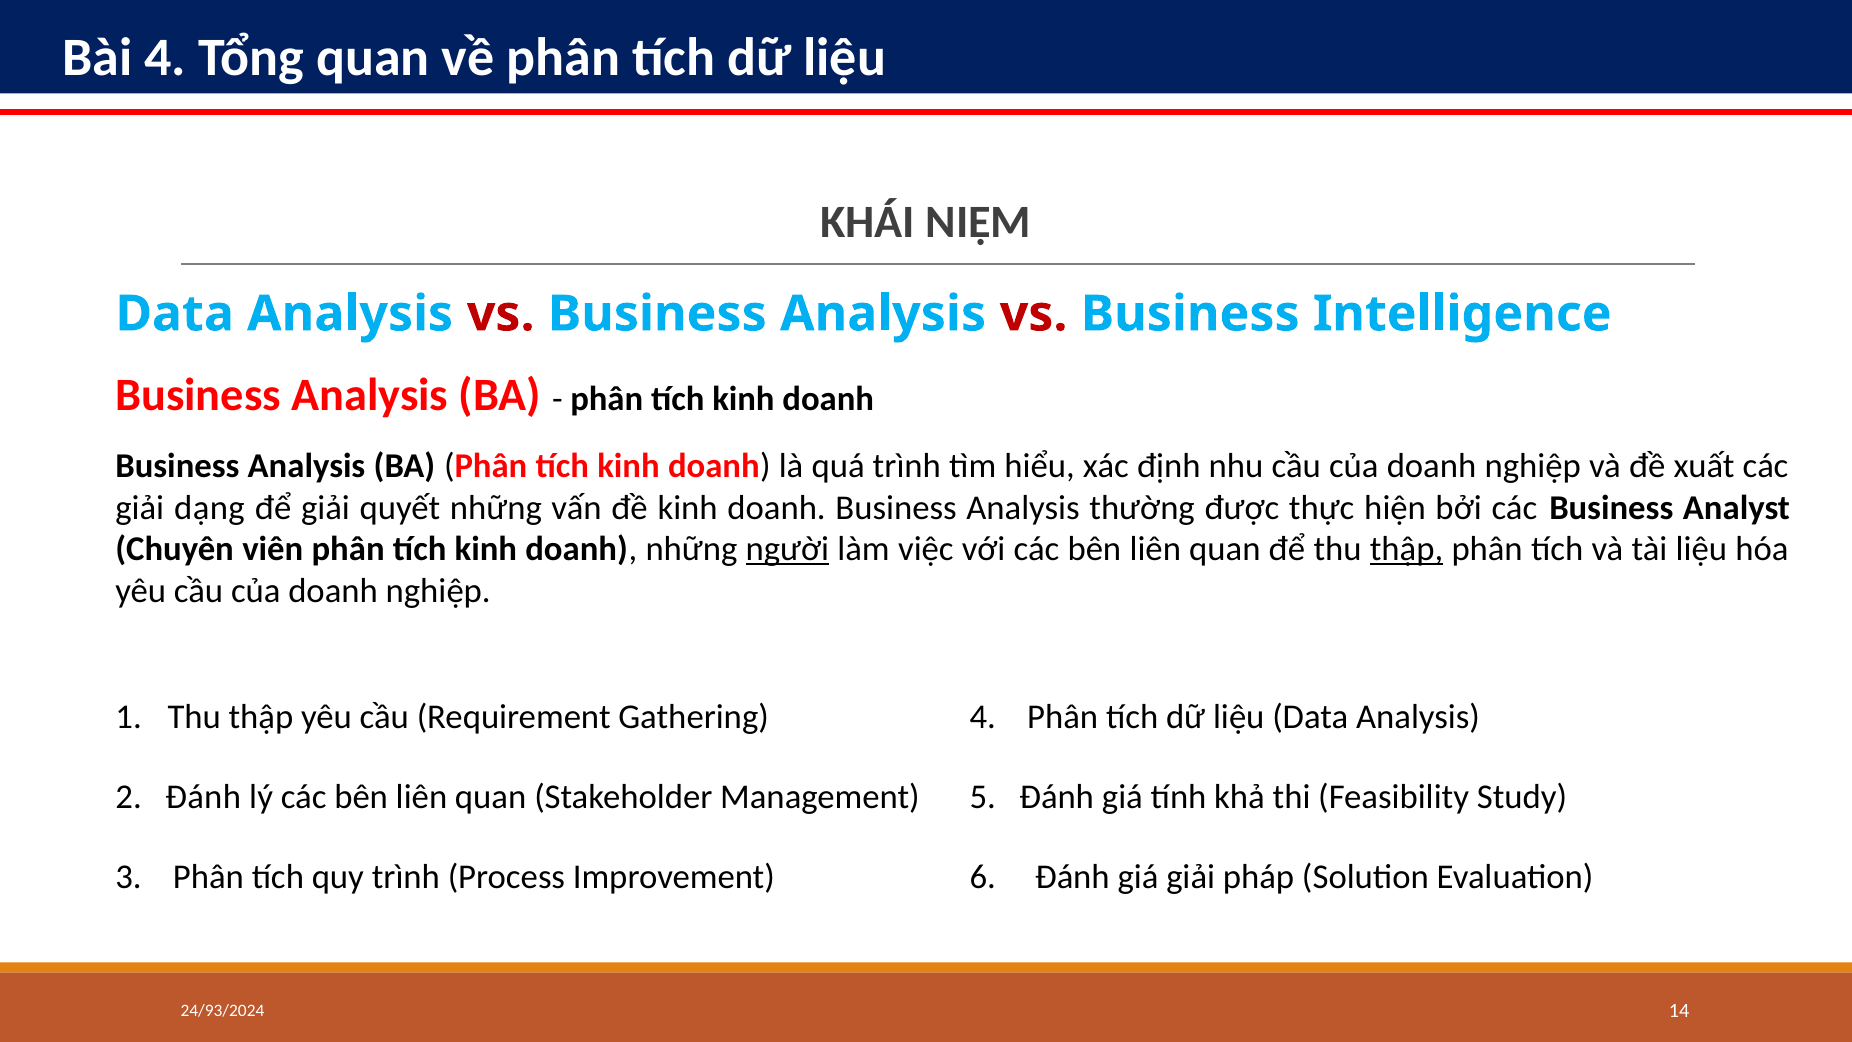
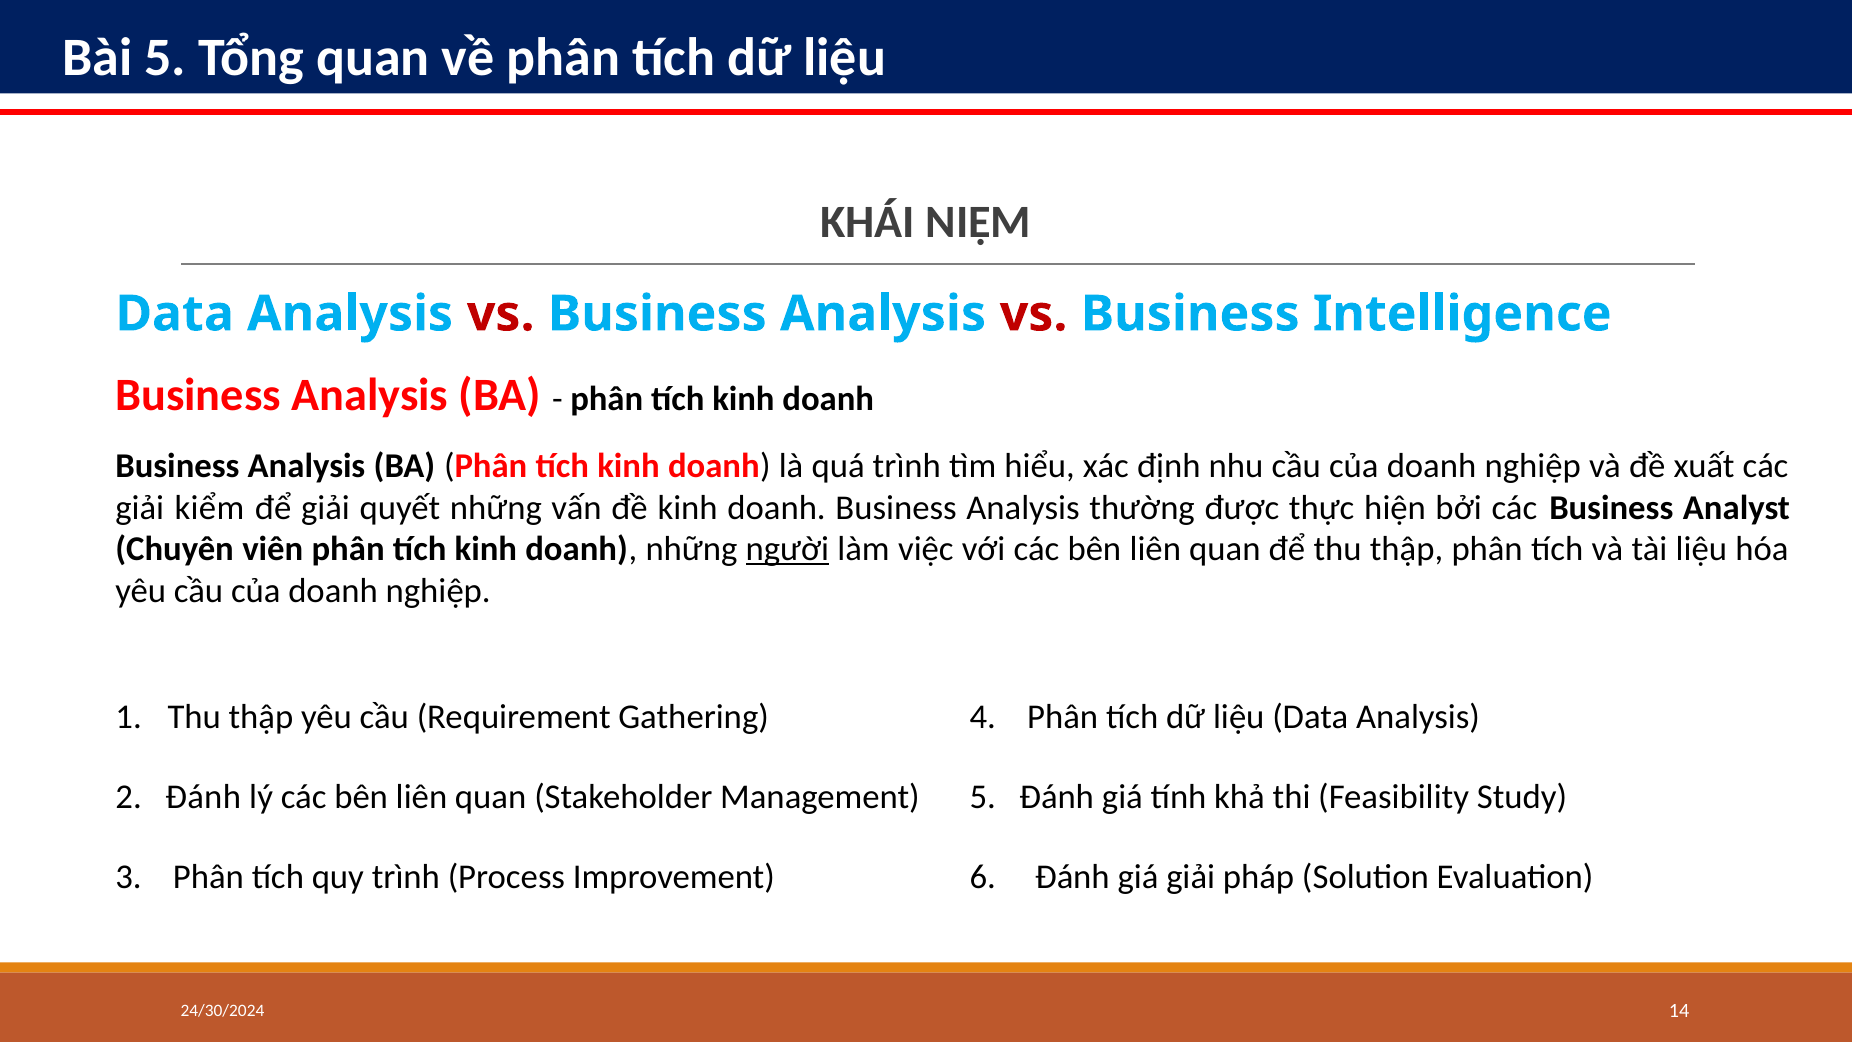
Bài 4: 4 -> 5 (166, 57)
dạng: dạng -> kiểm (209, 508)
thập underline: present -> none (1407, 549)
24/93/2024: 24/93/2024 -> 24/30/2024 (222, 1010)
